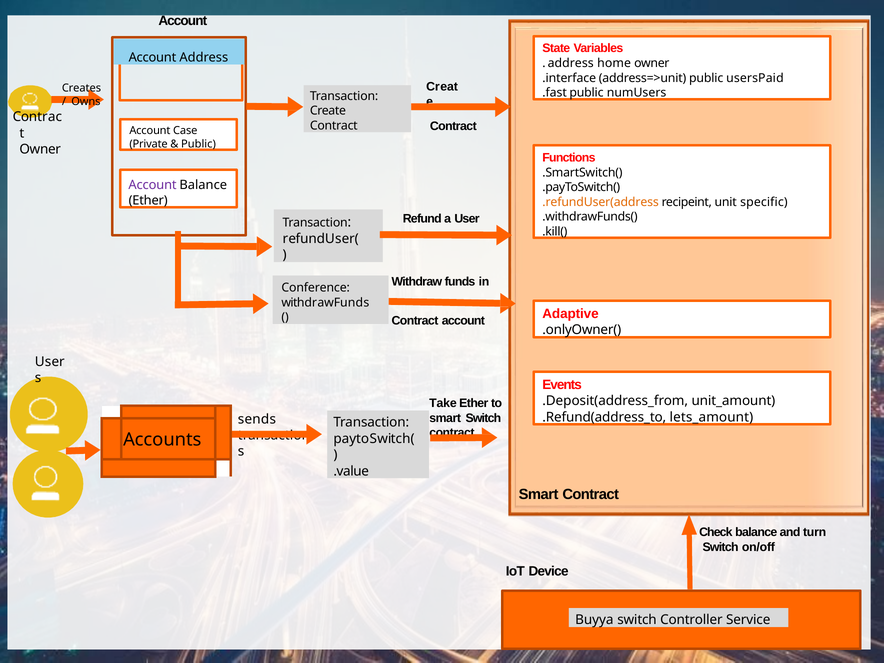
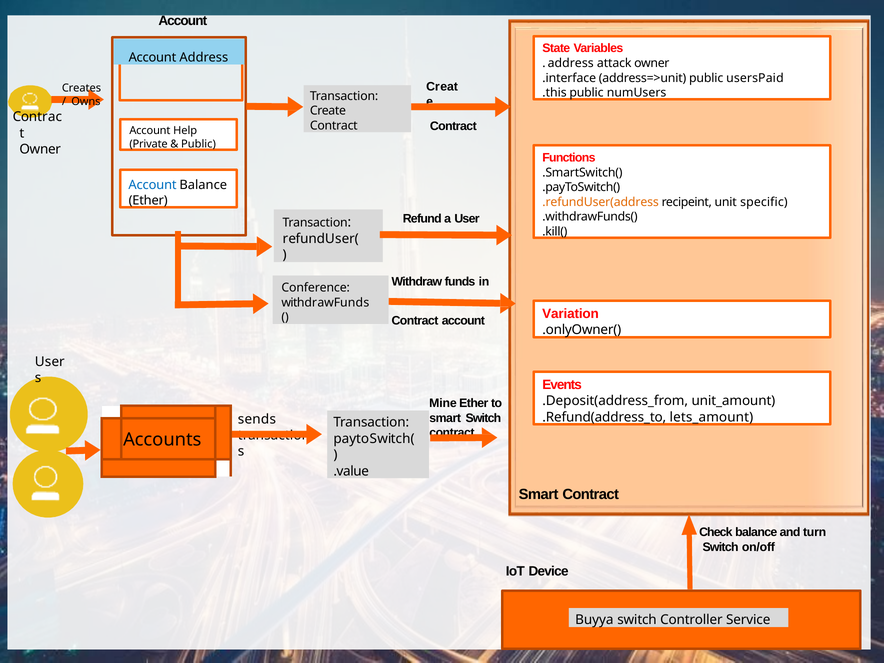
home: home -> attack (614, 63)
.fast: .fast -> .this (555, 93)
Case: Case -> Help (185, 131)
Account colour: purple -> blue (153, 185)
Adaptive: Adaptive -> Variation (571, 314)
Take: Take -> Mine (443, 403)
